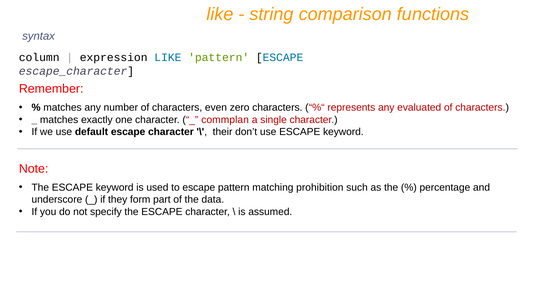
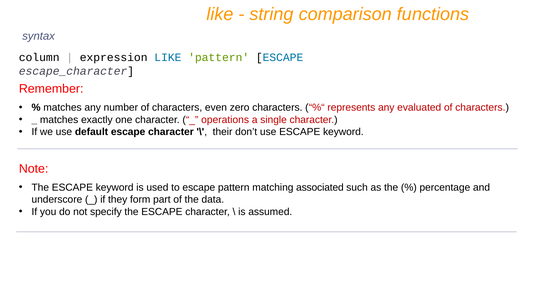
commplan: commplan -> operations (225, 120)
prohibition: prohibition -> associated (320, 188)
